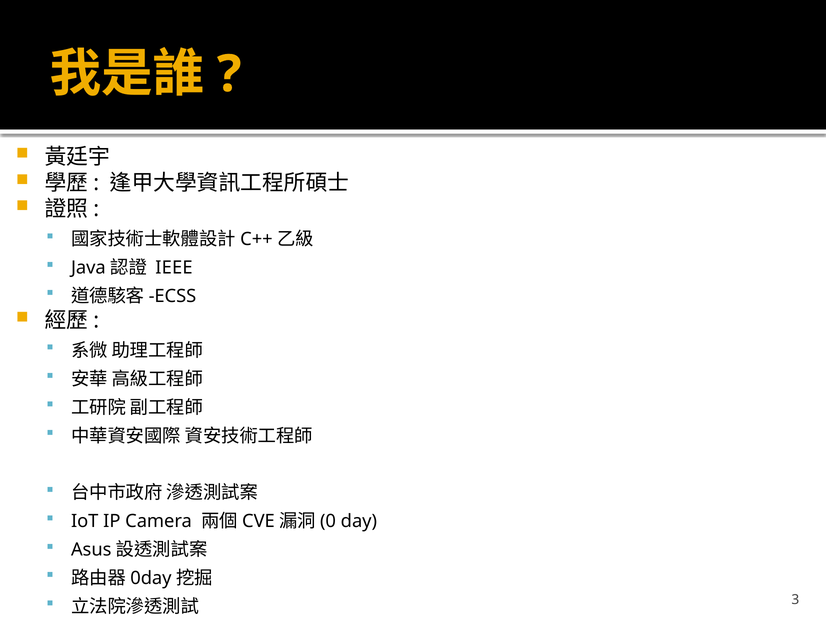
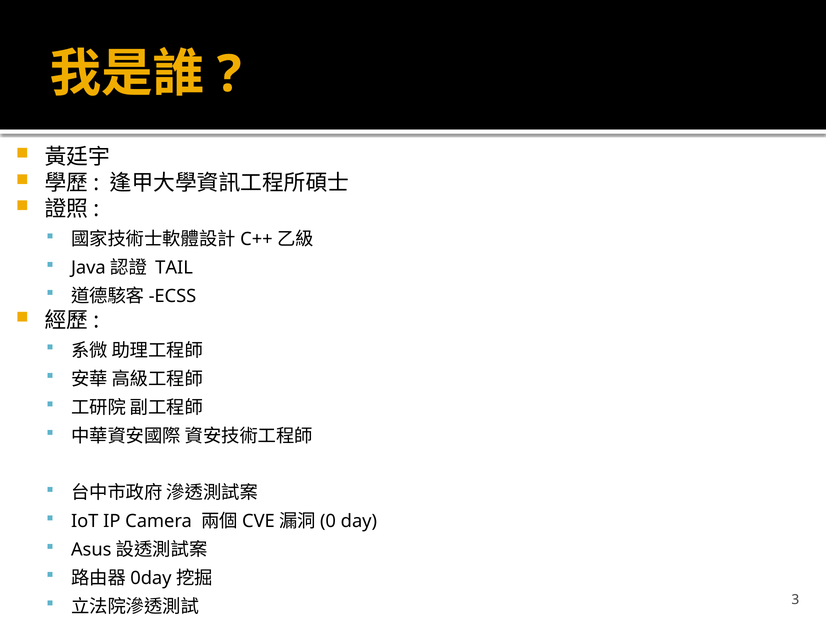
IEEE: IEEE -> TAIL (174, 268)
